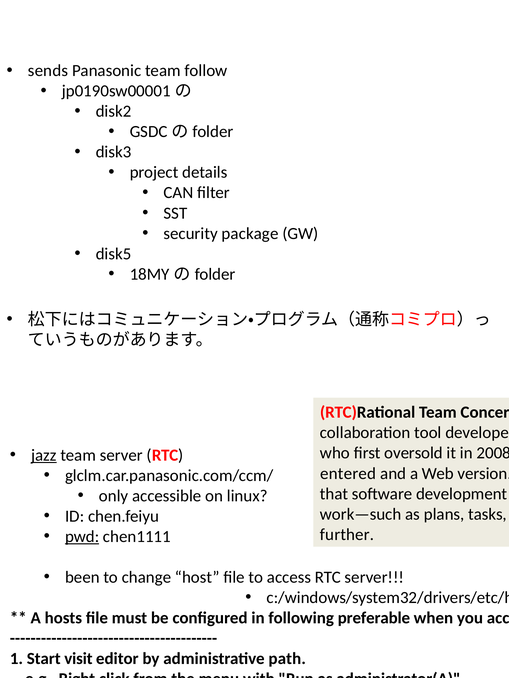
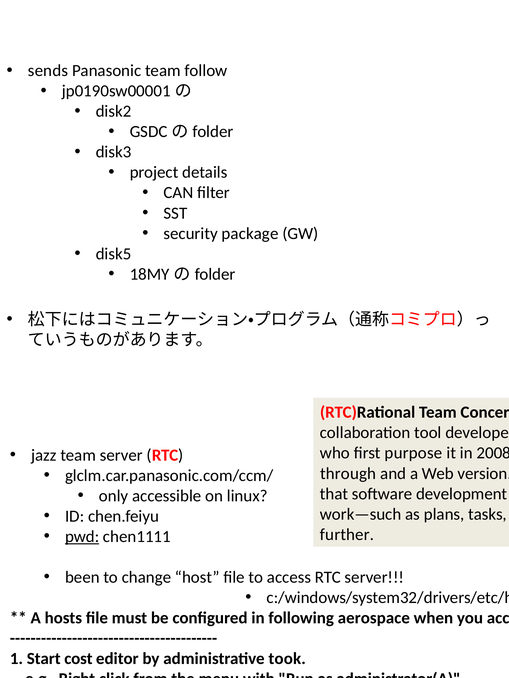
oversold: oversold -> purpose (413, 454)
jazz underline: present -> none (44, 456)
entered: entered -> through (348, 474)
preferable: preferable -> aerospace (374, 618)
visit: visit -> cost (78, 659)
administrative path: path -> took (287, 659)
